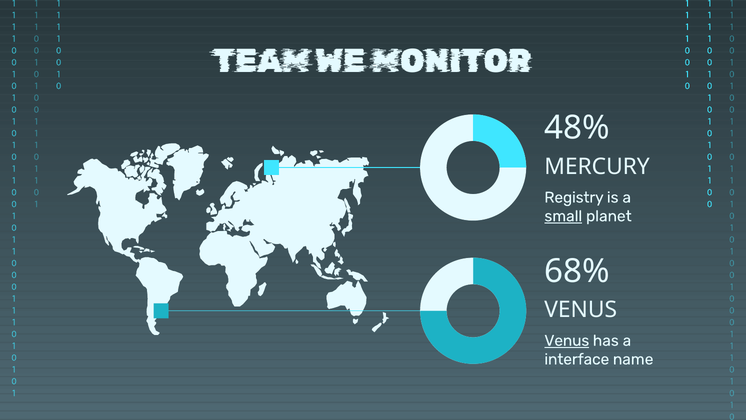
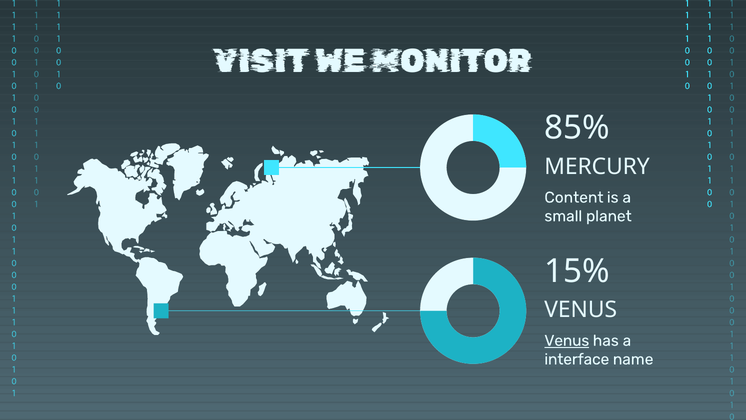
TEAM: TEAM -> VISIT (261, 61)
48%: 48% -> 85% (577, 128)
Registry: Registry -> Content (574, 197)
small underline: present -> none (563, 216)
68%: 68% -> 15% (577, 271)
